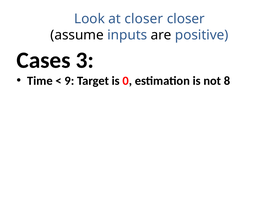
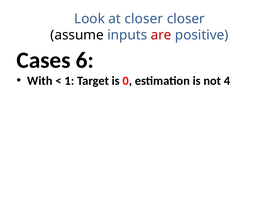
are colour: black -> red (161, 35)
3: 3 -> 6 (85, 60)
Time: Time -> With (40, 81)
9: 9 -> 1 (69, 81)
8: 8 -> 4 (227, 81)
